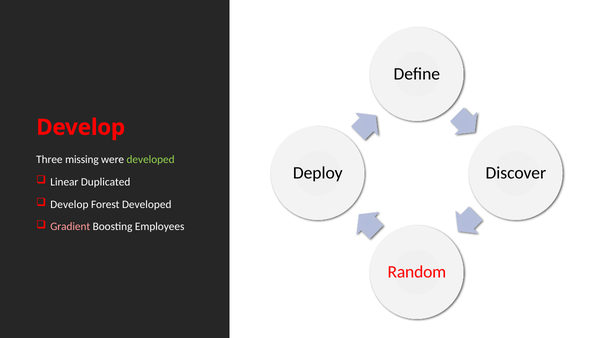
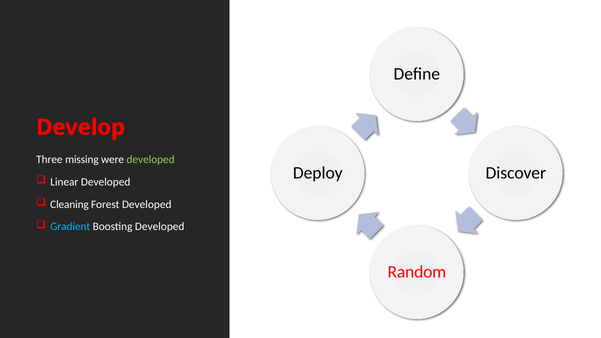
Linear Duplicated: Duplicated -> Developed (106, 182)
Develop: Develop -> Cleaning (69, 204)
Gradient colour: pink -> light blue (70, 227)
Boosting Employees: Employees -> Developed (160, 227)
